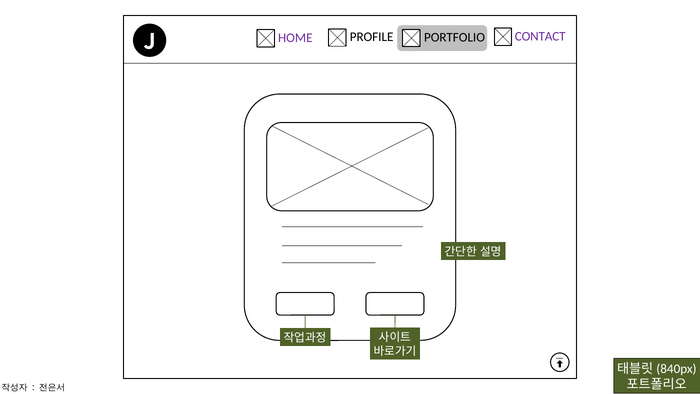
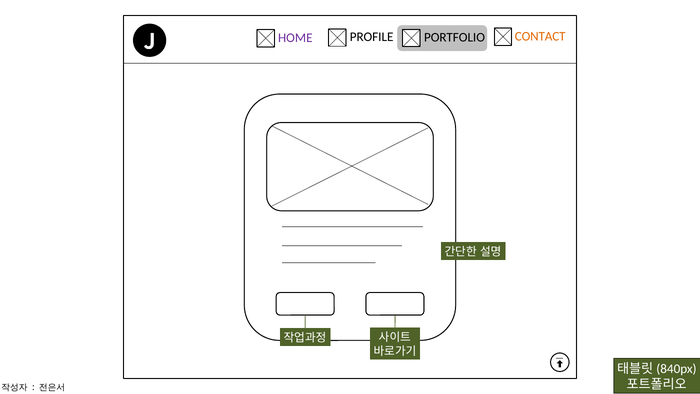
CONTACT colour: purple -> orange (540, 37)
